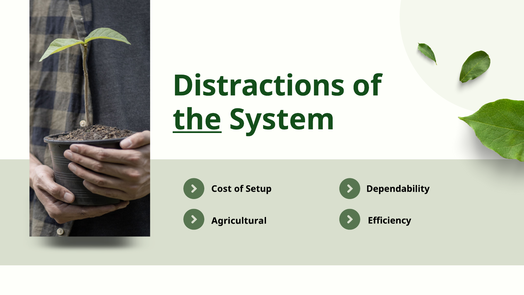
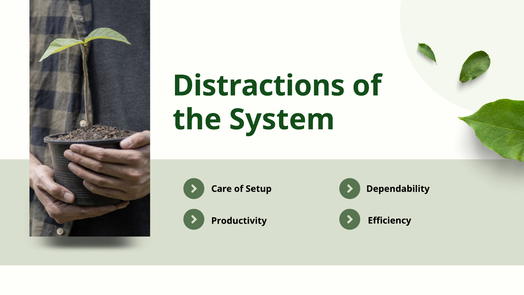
the underline: present -> none (197, 120)
Cost: Cost -> Care (222, 189)
Agricultural: Agricultural -> Productivity (239, 221)
